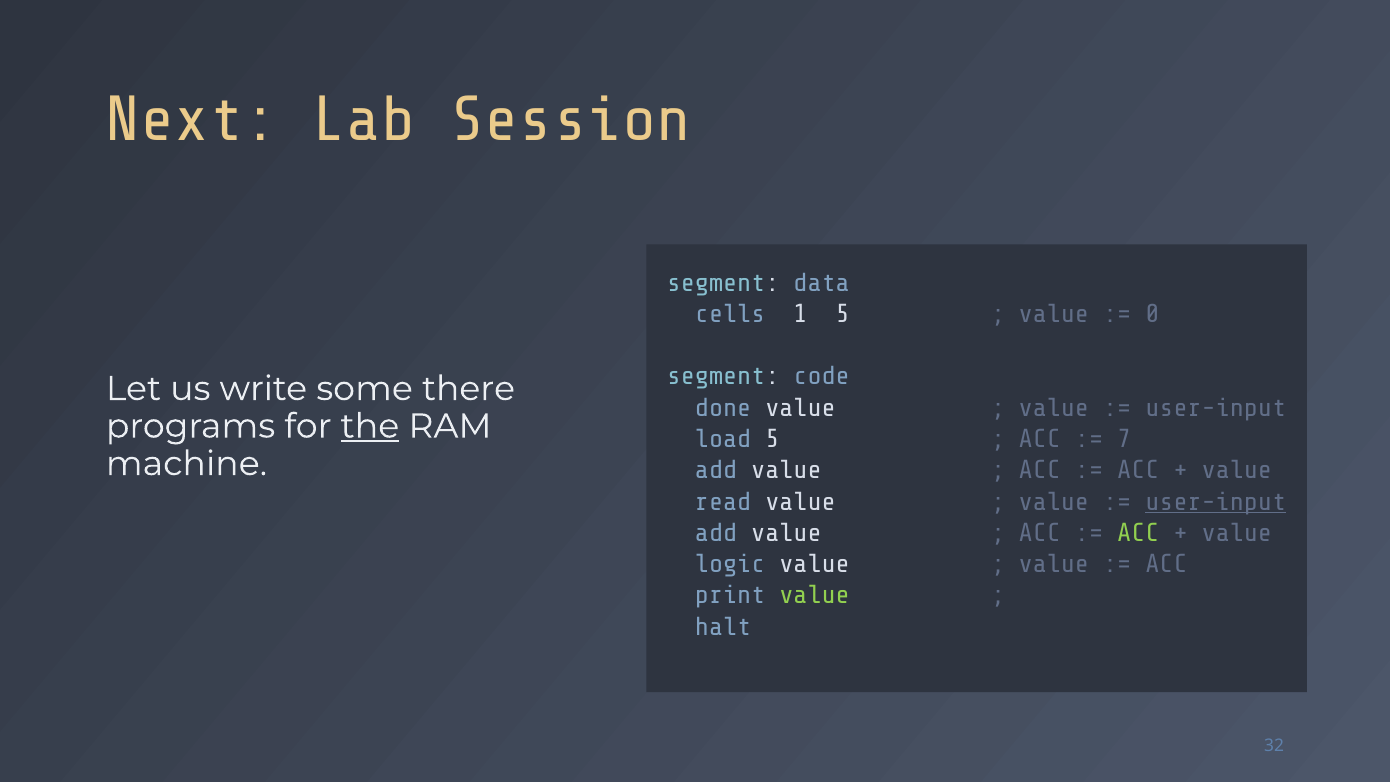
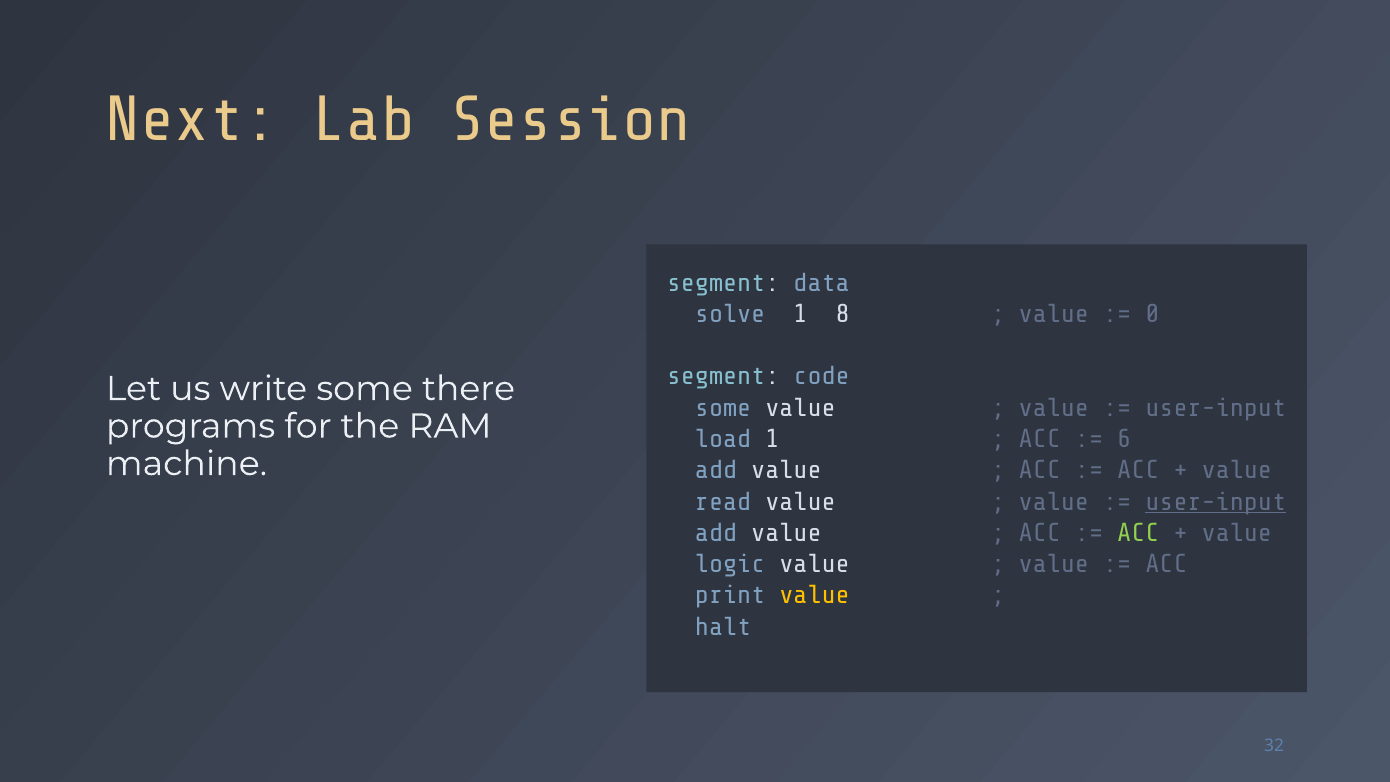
cells: cells -> solve (730, 314)
1 5: 5 -> 8 (843, 314)
done: done -> some (723, 407)
the underline: present -> none (370, 426)
load 5: 5 -> 1 (772, 439)
7: 7 -> 6 (1124, 439)
value colour: light green -> yellow (815, 595)
